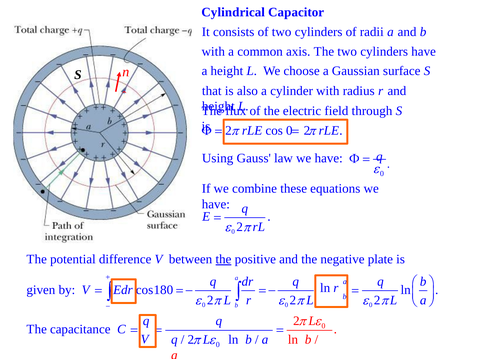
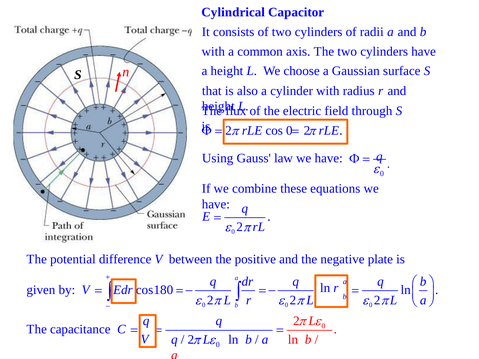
the underline: present -> none (223, 259)
